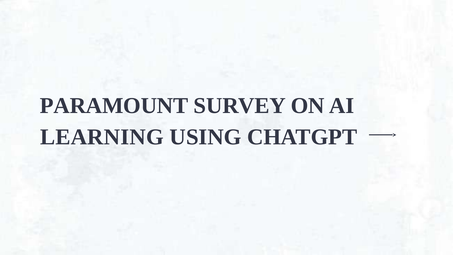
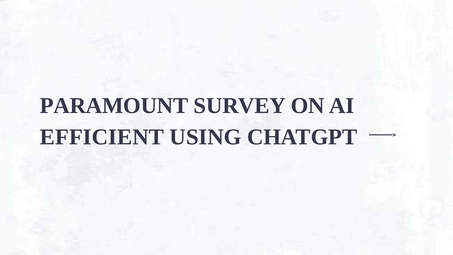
LEARNING: LEARNING -> EFFICIENT (102, 137)
